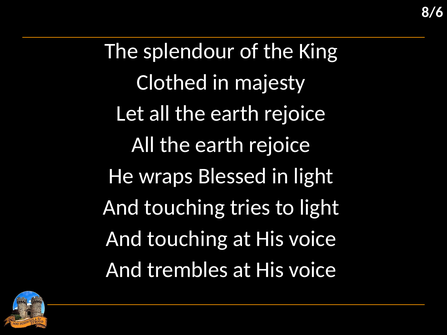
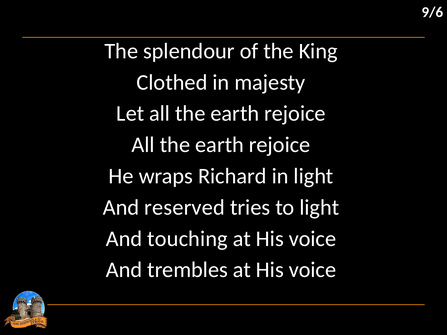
8/6: 8/6 -> 9/6 (432, 12)
Blessed: Blessed -> Richard (232, 176)
touching: touching -> reserved (185, 208)
